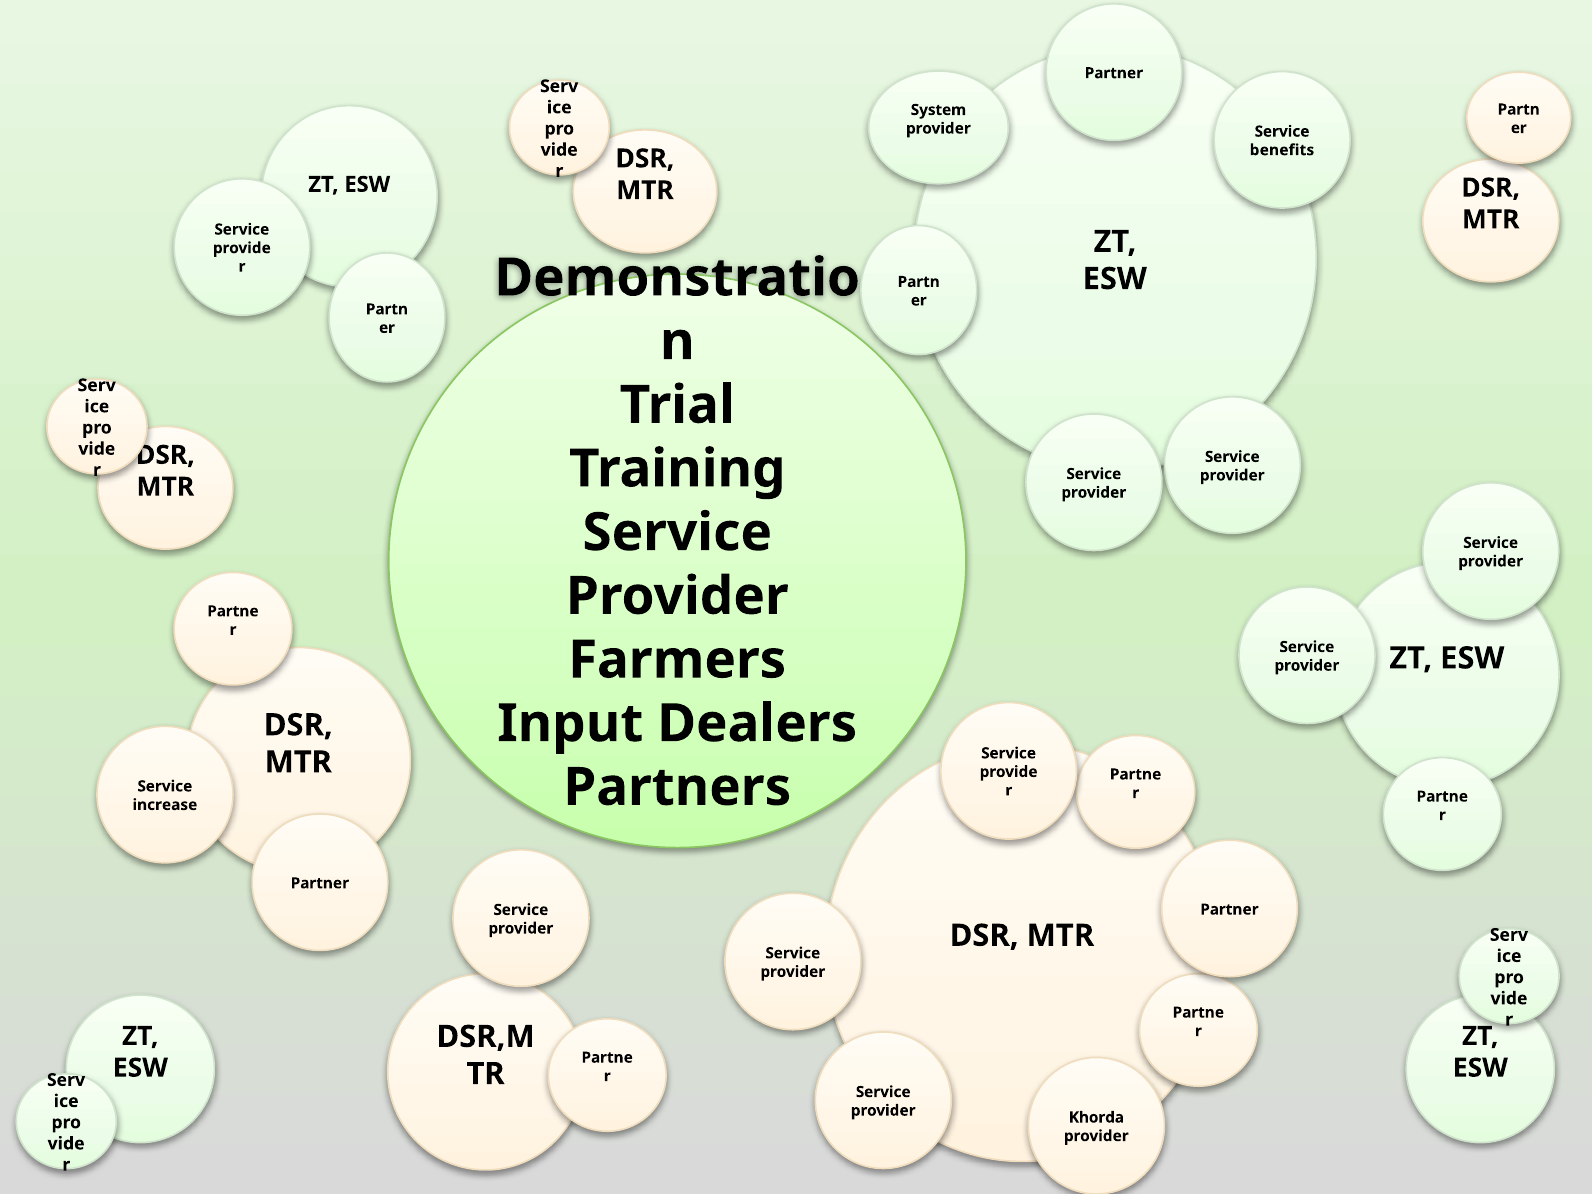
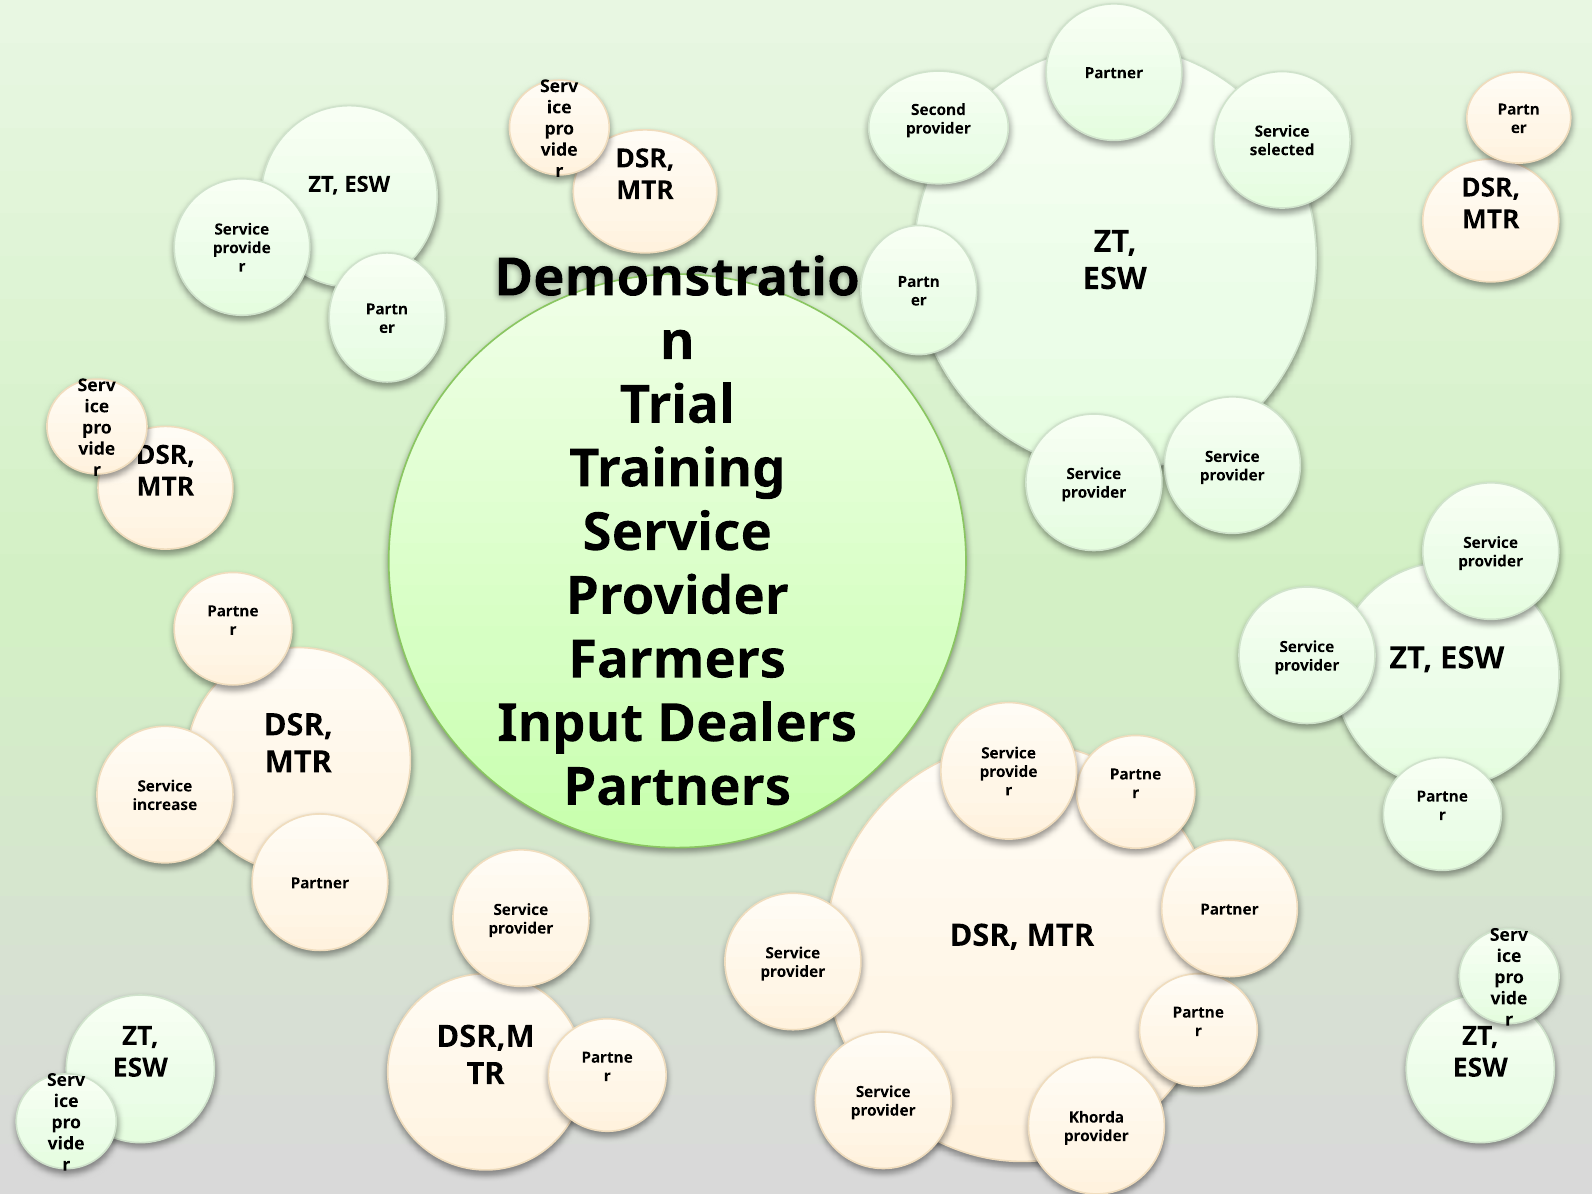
System: System -> Second (938, 110)
benefits: benefits -> selected (1282, 150)
